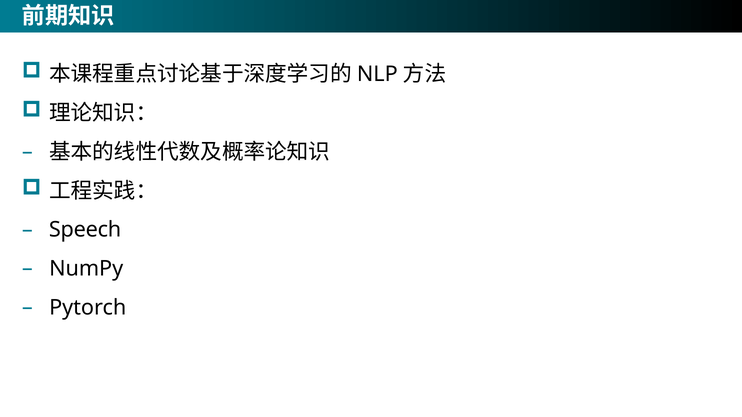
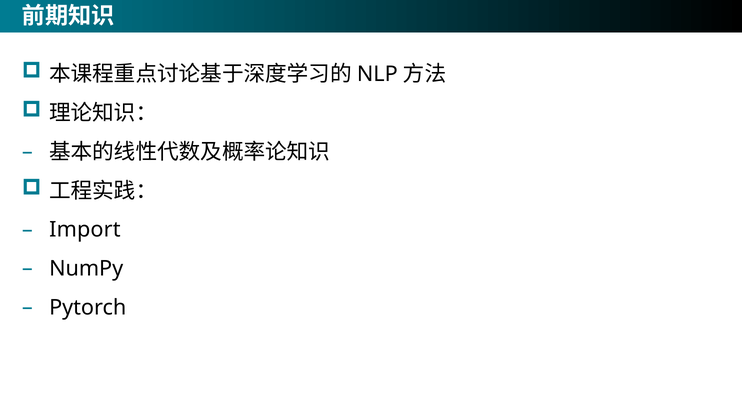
Speech: Speech -> Import (85, 230)
